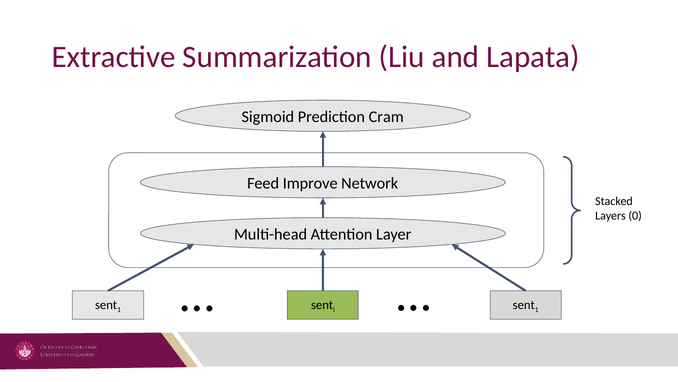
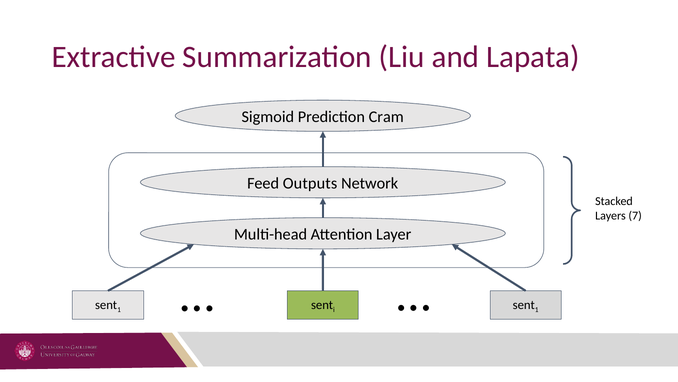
Improve: Improve -> Outputs (310, 183)
0: 0 -> 7 (635, 215)
